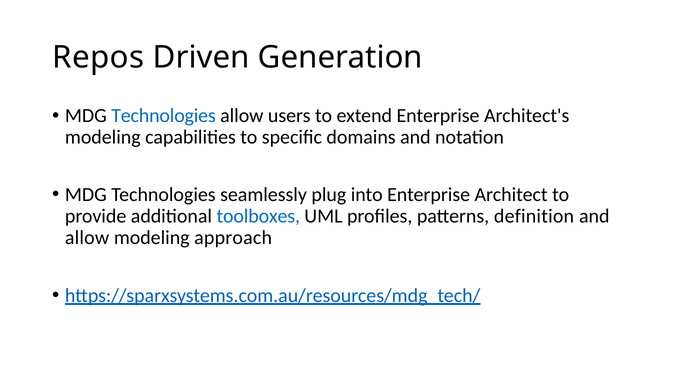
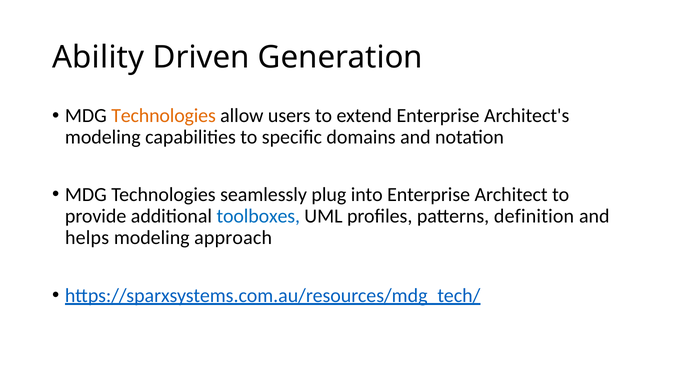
Repos: Repos -> Ability (98, 57)
Technologies colour: blue -> orange (164, 116)
allow: allow -> helps (87, 238)
